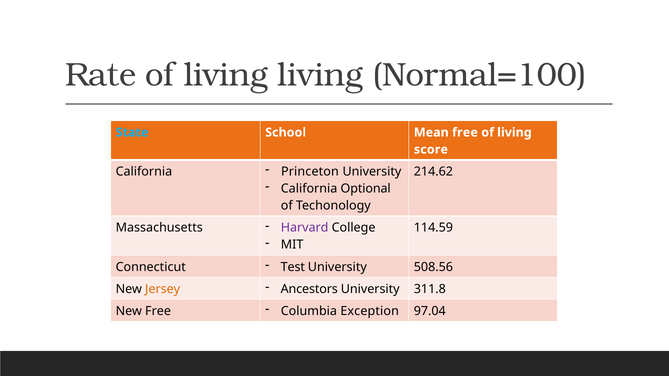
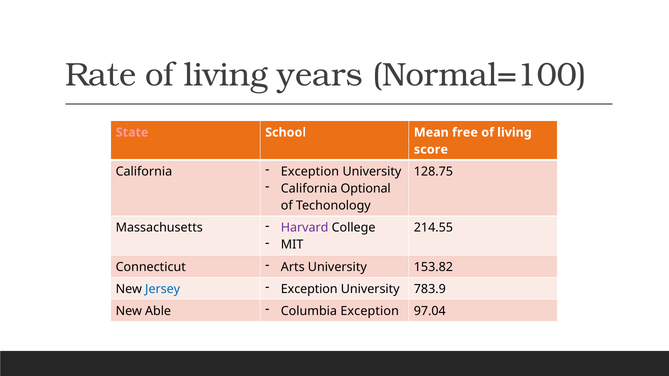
living living: living -> years (320, 75)
State colour: light blue -> pink (132, 133)
Princeton: Princeton -> Exception (310, 172)
214.62: 214.62 -> 128.75 (433, 172)
114.59: 114.59 -> 214.55 (433, 228)
Test: Test -> Arts (293, 267)
508.56: 508.56 -> 153.82 (433, 267)
Jersey colour: orange -> blue (163, 289)
Ancestors: Ancestors -> Exception (309, 289)
311.8: 311.8 -> 783.9 (430, 289)
New Free: Free -> Able (158, 311)
